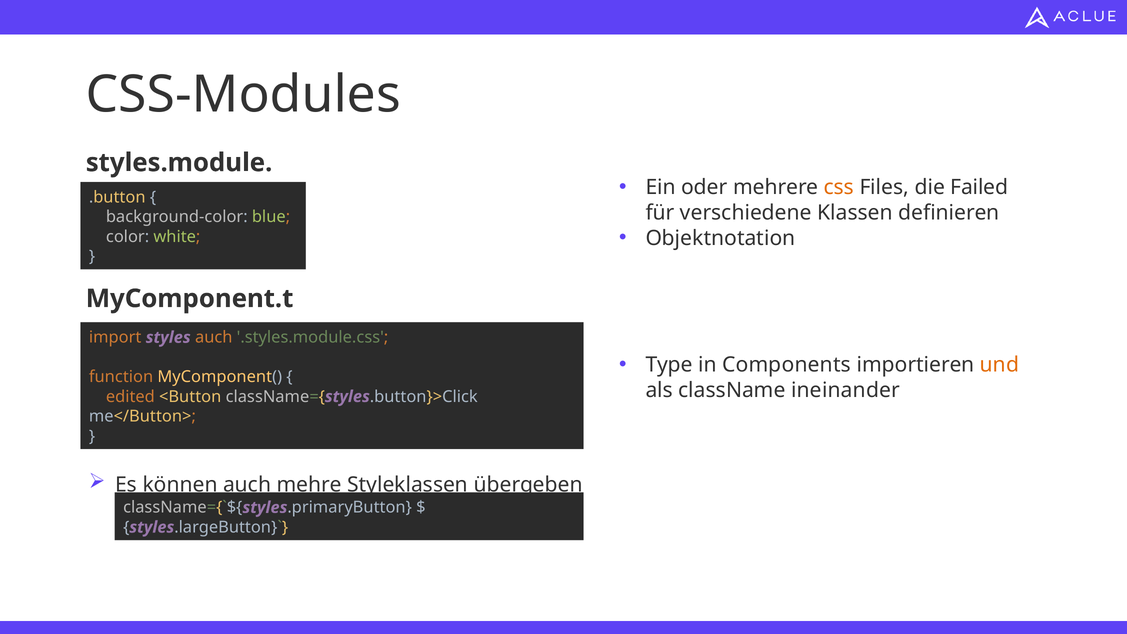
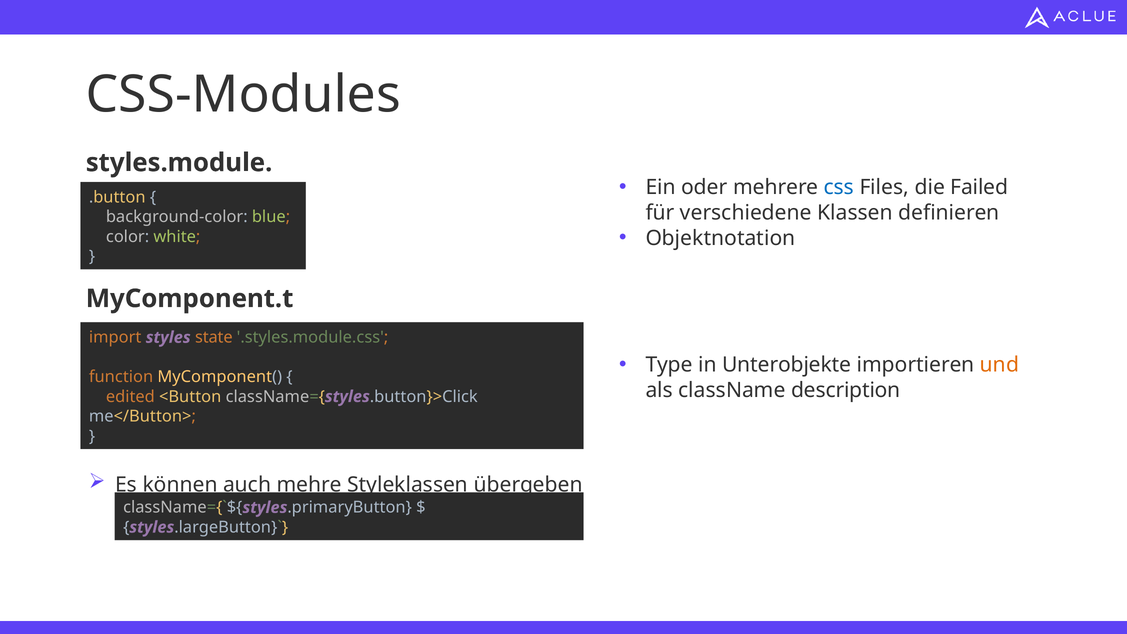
css colour: orange -> blue (839, 187)
styles auch: auch -> state (214, 337)
Components: Components -> Unterobjekte (787, 365)
ineinander: ineinander -> description (846, 390)
